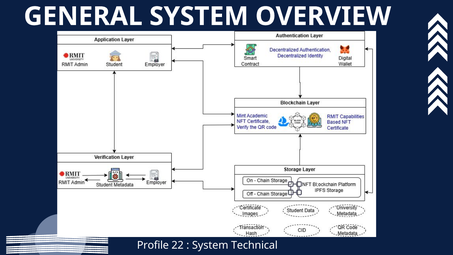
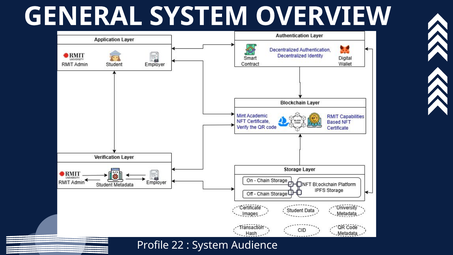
Technical: Technical -> Audience (254, 245)
